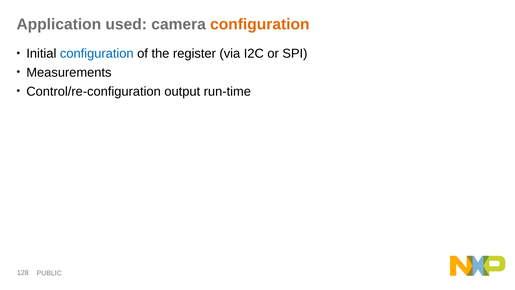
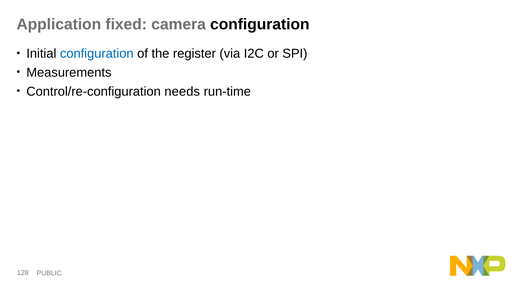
used: used -> fixed (126, 24)
configuration colour: orange -> black (260, 24)
output: output -> needs (182, 92)
